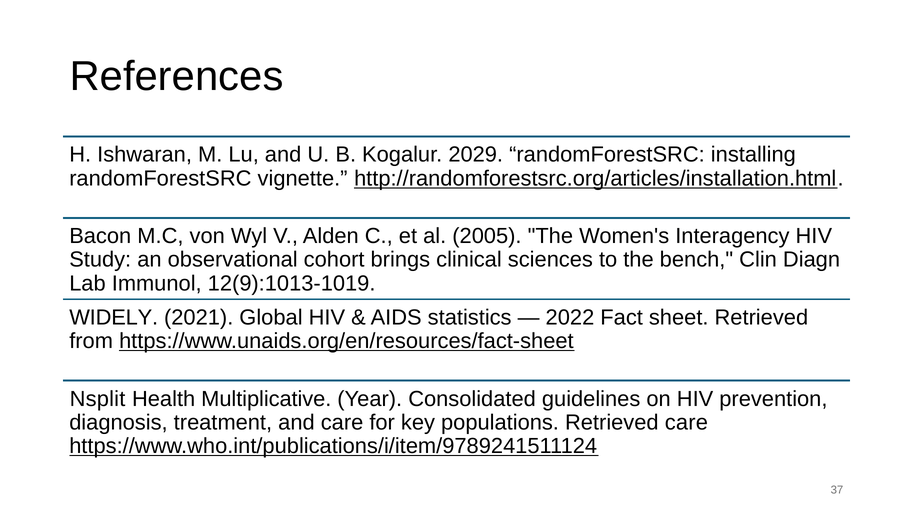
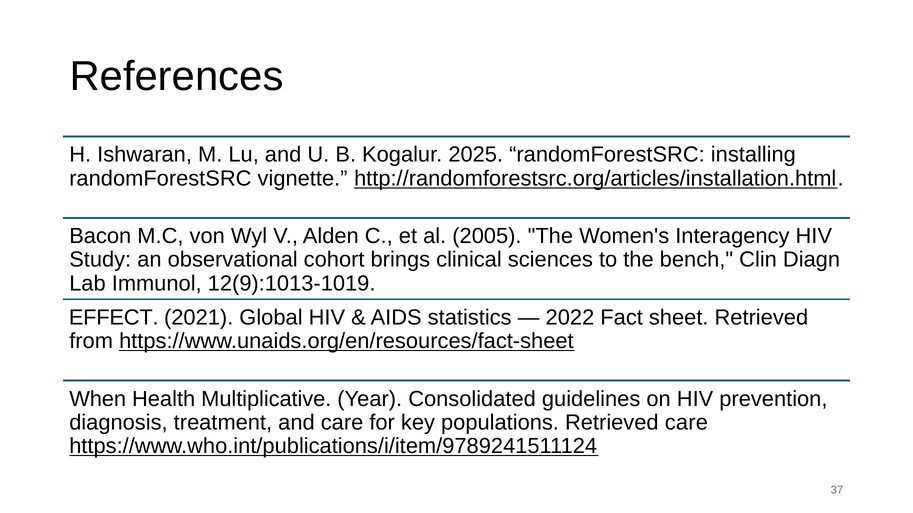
2029: 2029 -> 2025 (476, 155)
WIDELY: WIDELY -> EFFECT (114, 318)
Nsplit: Nsplit -> When (98, 399)
